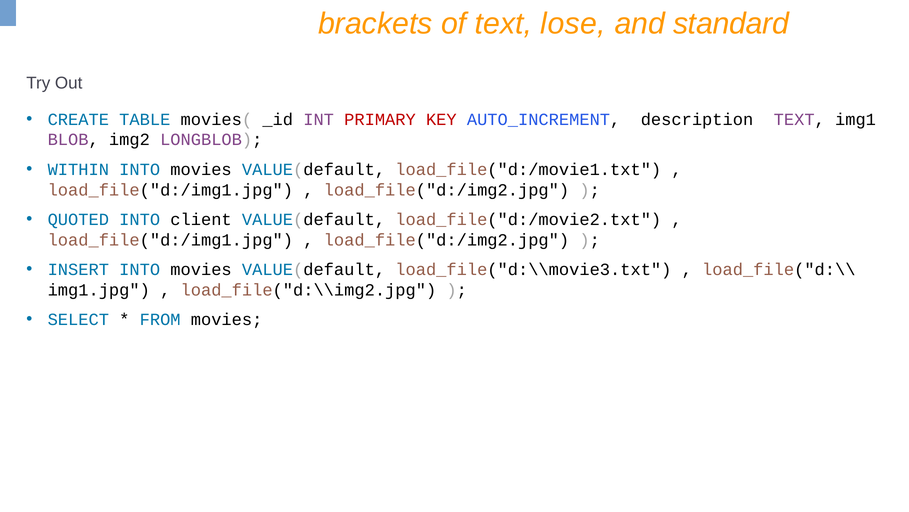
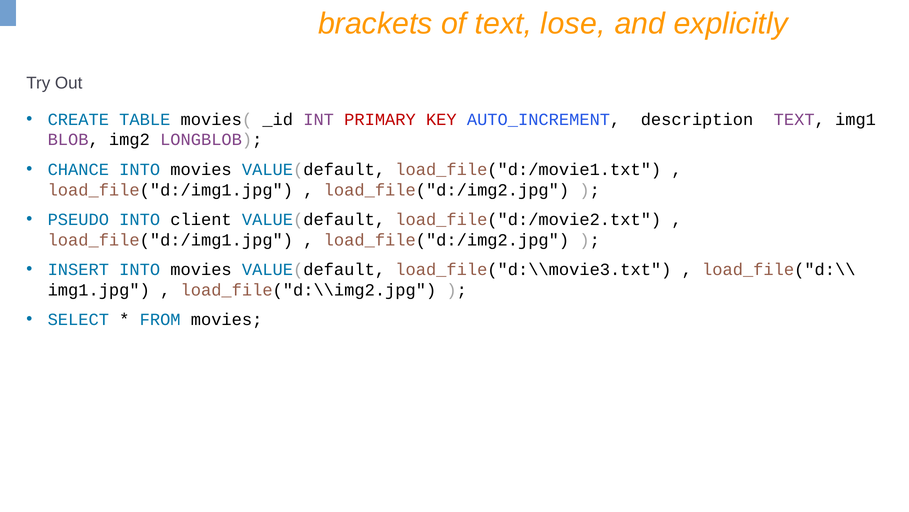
standard: standard -> explicitly (731, 24)
WITHIN: WITHIN -> CHANCE (78, 169)
QUOTED: QUOTED -> PSEUDO (78, 219)
